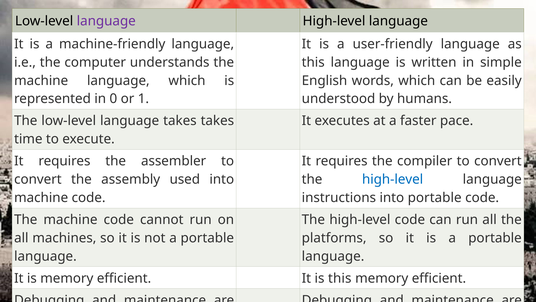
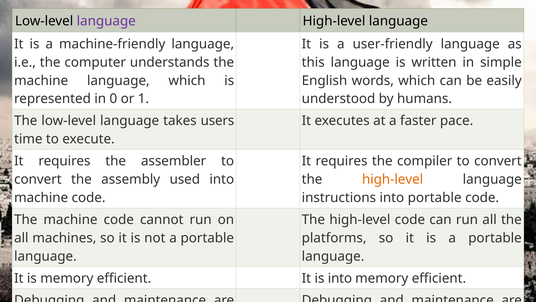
takes takes: takes -> users (217, 121)
high-level colour: blue -> orange (393, 179)
is this: this -> into (340, 278)
